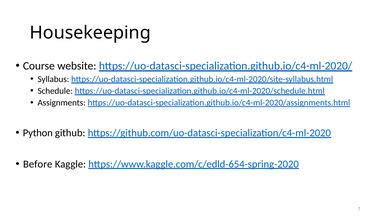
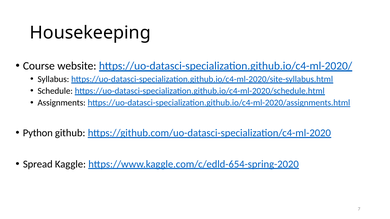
Before: Before -> Spread (38, 164)
